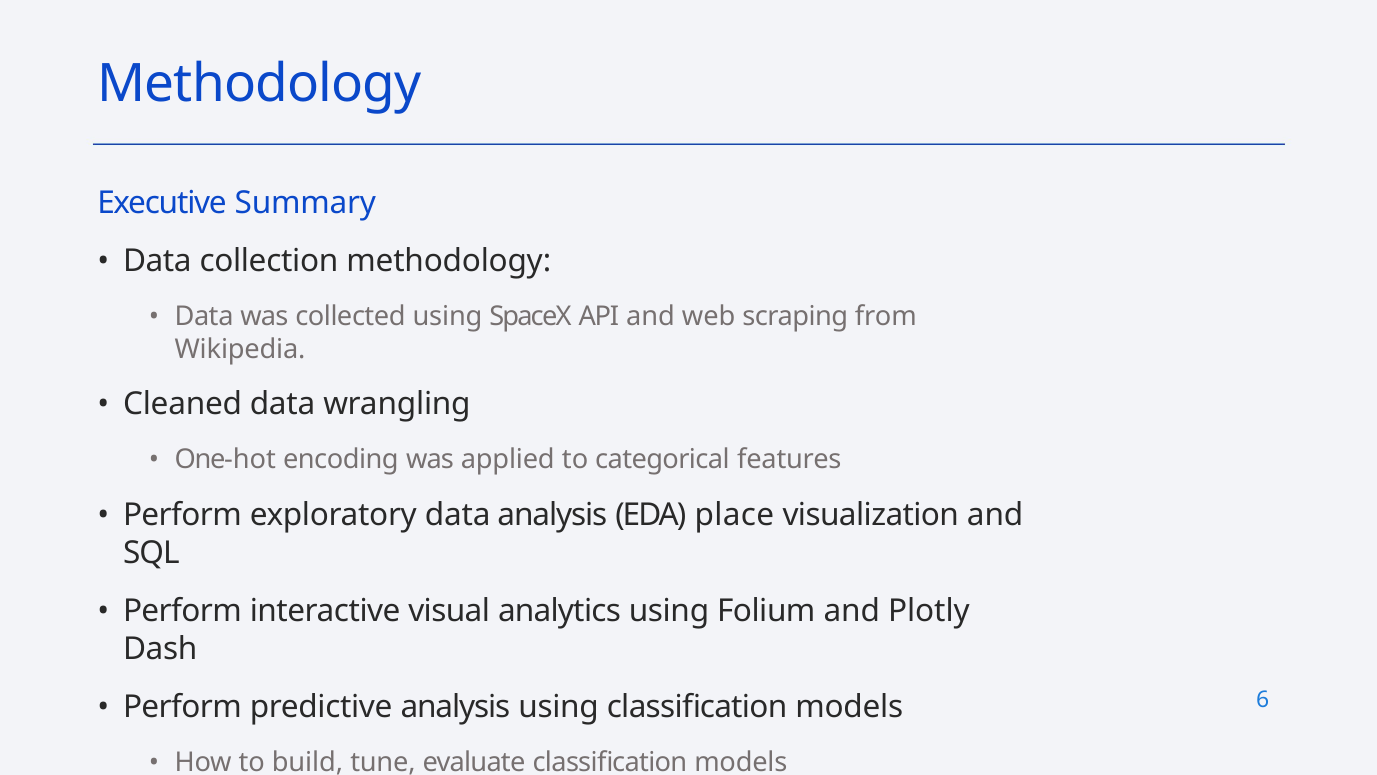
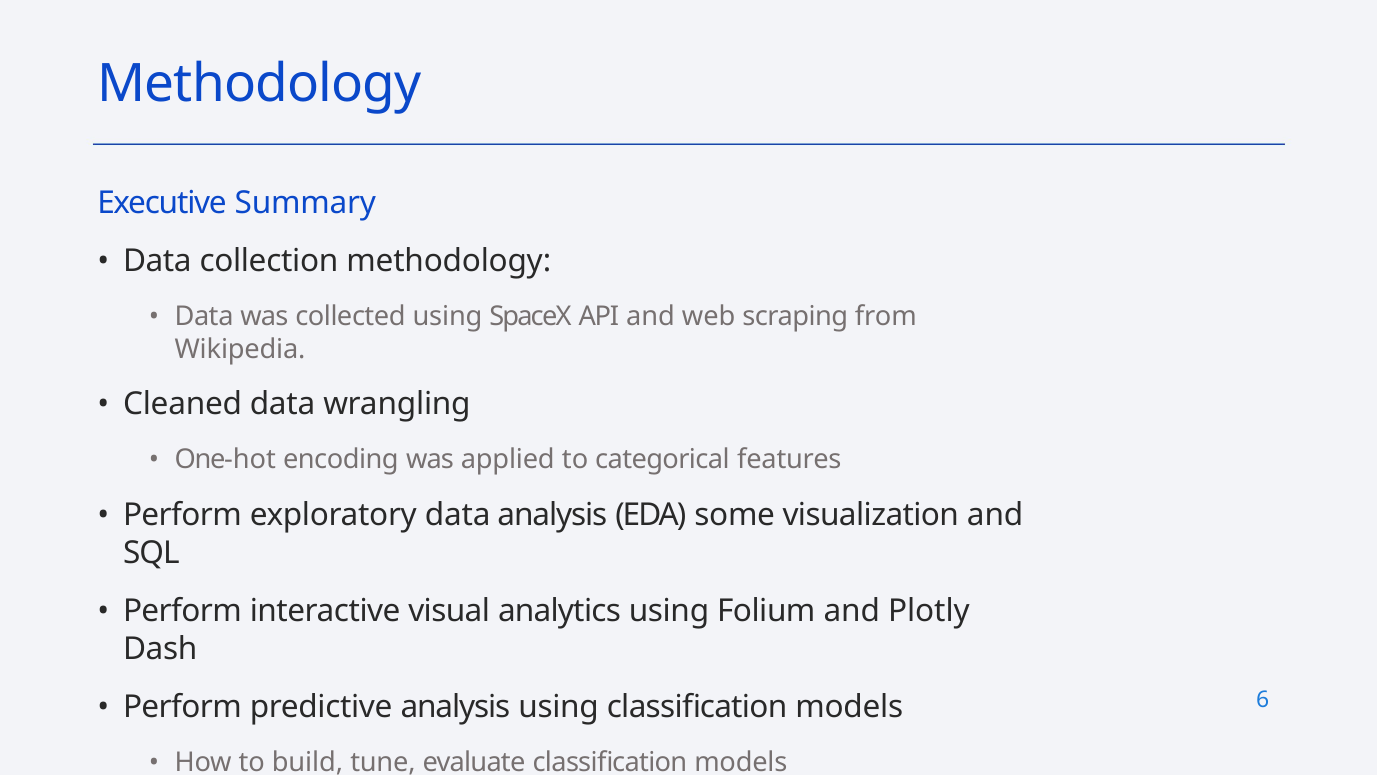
place: place -> some (735, 515)
